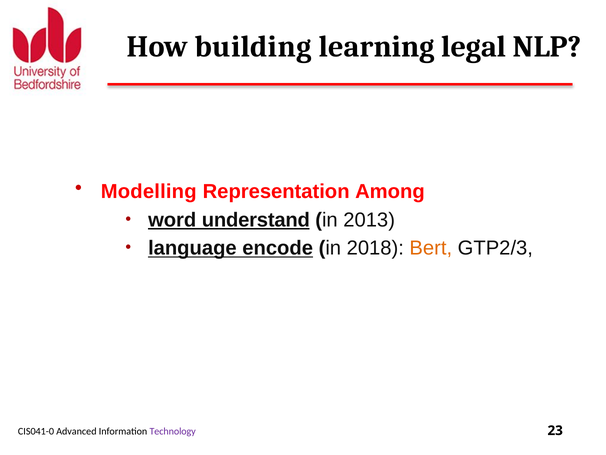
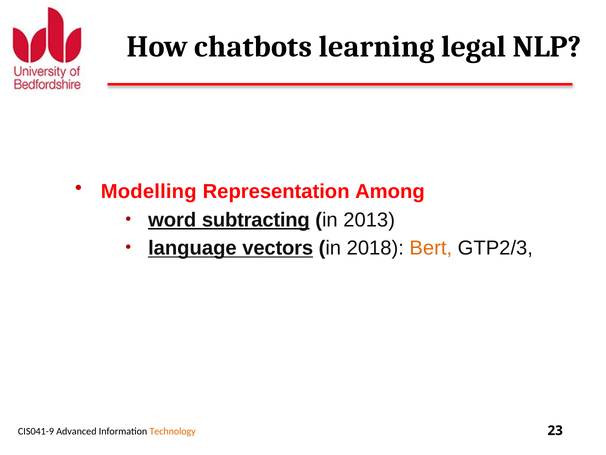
building: building -> chatbots (253, 47)
understand: understand -> subtracting (256, 220)
encode: encode -> vectors (278, 248)
CIS041-0: CIS041-0 -> CIS041-9 (36, 431)
Technology colour: purple -> orange (173, 431)
